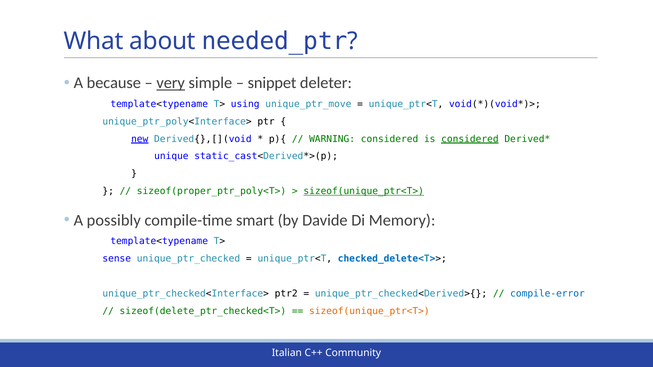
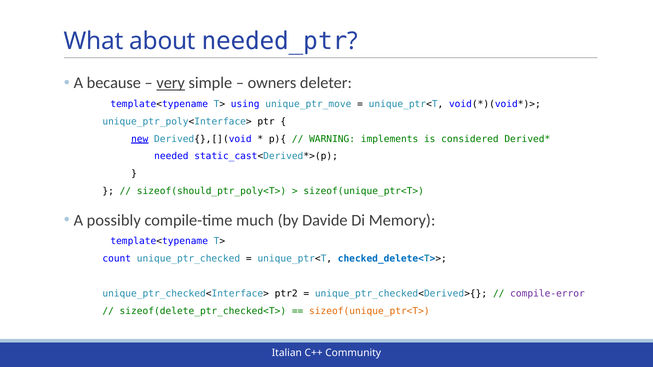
snippet: snippet -> owners (272, 83)
WARNING considered: considered -> implements (390, 139)
considered underline: present -> none (470, 139)
unique: unique -> needed (171, 156)
sizeof(proper_ptr_poly<T>: sizeof(proper_ptr_poly<T> -> sizeof(should_ptr_poly<T> (211, 191)
sizeof(unique_ptr<T> underline: present -> none (364, 191)
smart: smart -> much (255, 220)
sense: sense -> count (117, 259)
compile-error colour: blue -> purple (548, 294)
